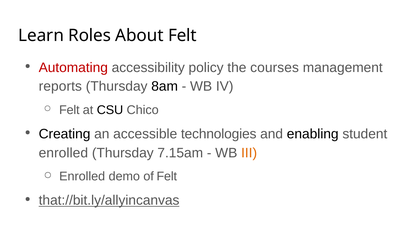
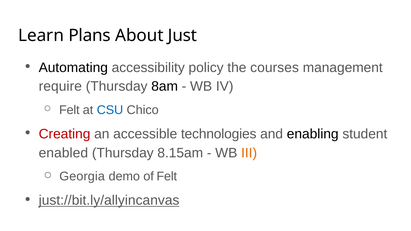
Roles: Roles -> Plans (90, 36)
About Felt: Felt -> Just (182, 36)
Automating colour: red -> black (73, 68)
reports: reports -> require (60, 86)
CSU colour: black -> blue (110, 110)
Creating colour: black -> red (65, 134)
enrolled: enrolled -> enabled (63, 153)
7.15am: 7.15am -> 8.15am (180, 153)
Enrolled: Enrolled -> Georgia (82, 177)
that://bit.ly/allyincanvas: that://bit.ly/allyincanvas -> just://bit.ly/allyincanvas (109, 201)
